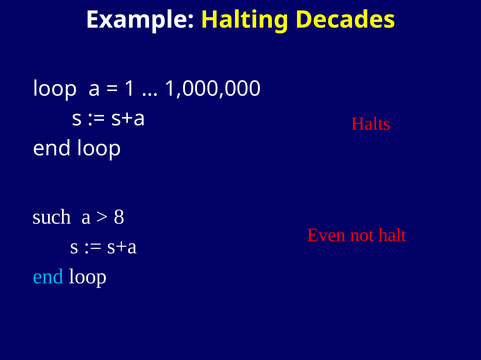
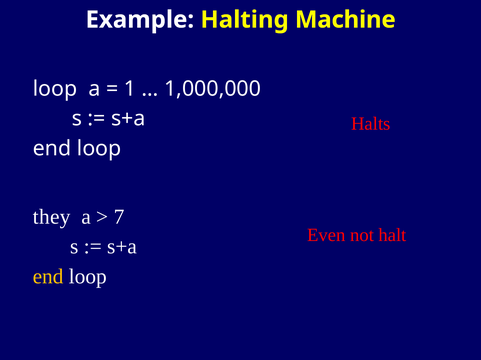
Decades: Decades -> Machine (345, 20)
such: such -> they (52, 217)
8: 8 -> 7 (119, 217)
end colour: light blue -> yellow (48, 277)
